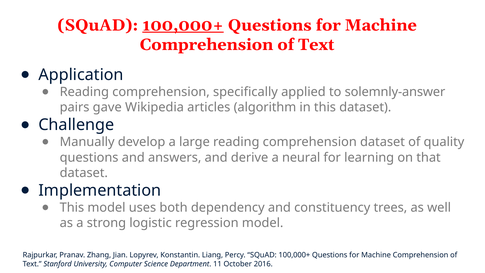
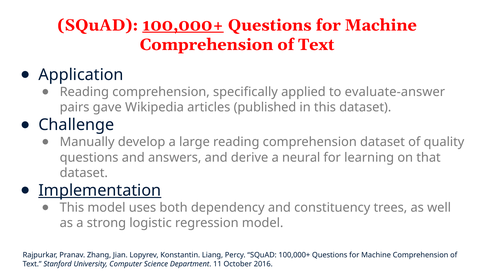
solemnly-answer: solemnly-answer -> evaluate-answer (395, 92)
algorithm: algorithm -> published (265, 107)
Implementation underline: none -> present (100, 190)
